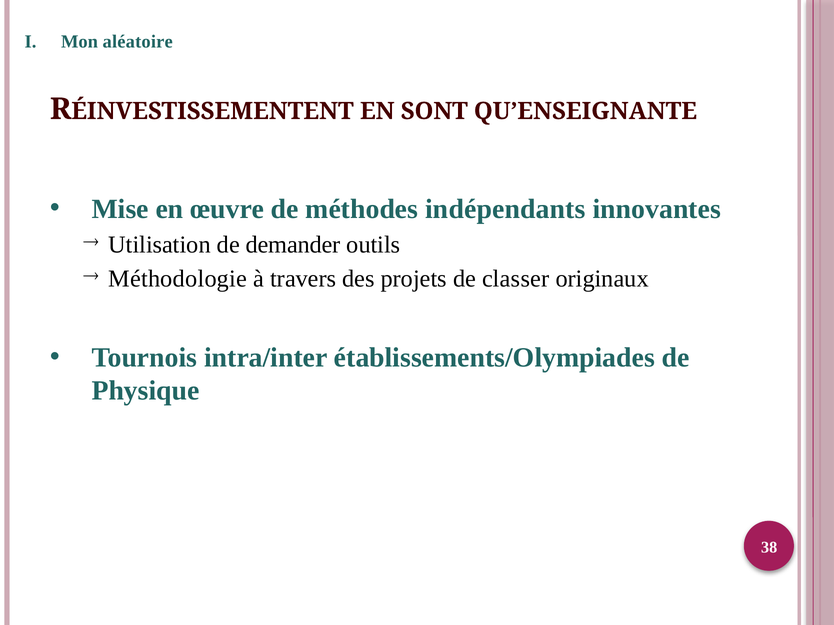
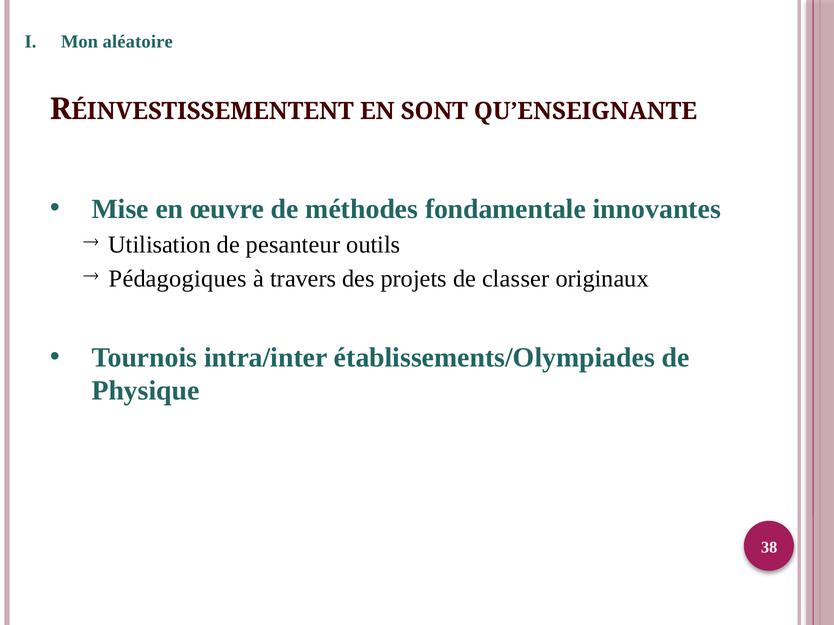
indépendants: indépendants -> fondamentale (505, 209)
demander: demander -> pesanteur (293, 245)
Méthodologie: Méthodologie -> Pédagogiques (178, 279)
